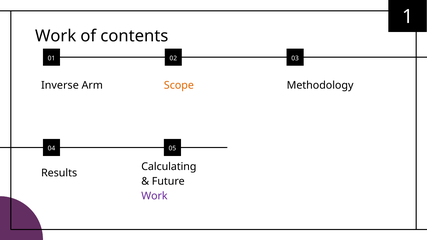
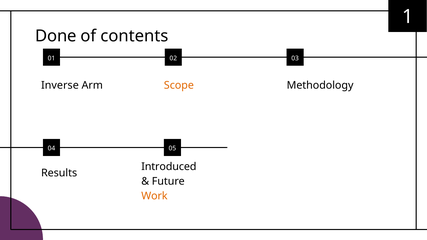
Work: Work -> Done (56, 36)
Calculating: Calculating -> Introduced (169, 167)
Work colour: purple -> orange (154, 196)
